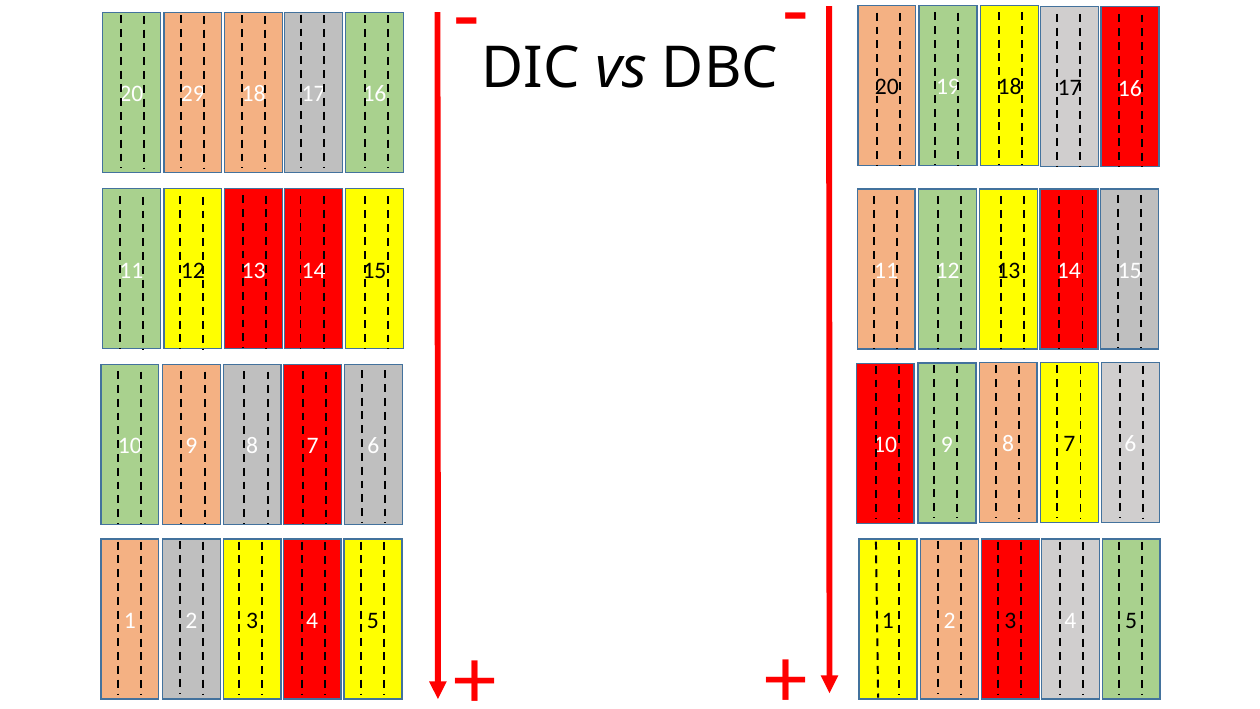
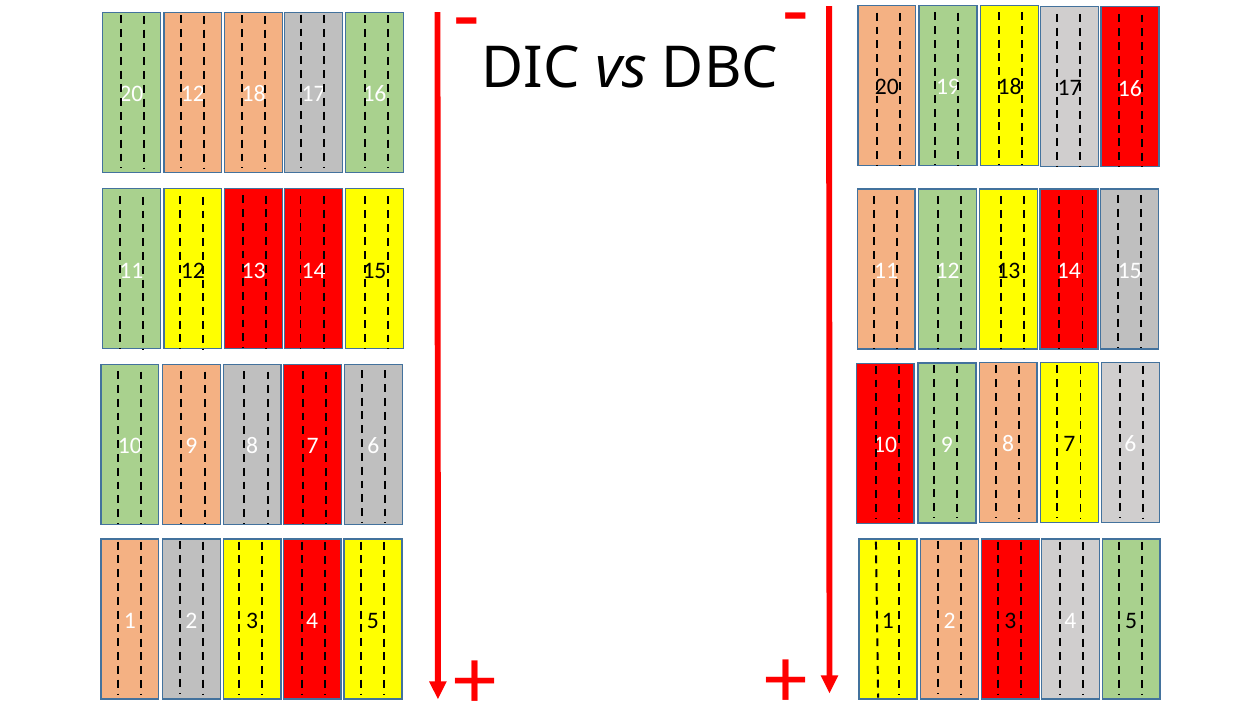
20 29: 29 -> 12 (193, 94)
